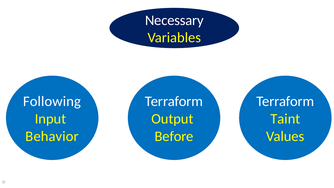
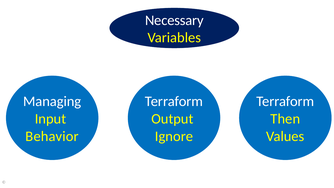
Following: Following -> Managing (52, 101)
Taint: Taint -> Then (285, 119)
Before: Before -> Ignore (174, 136)
